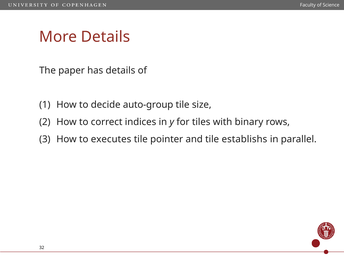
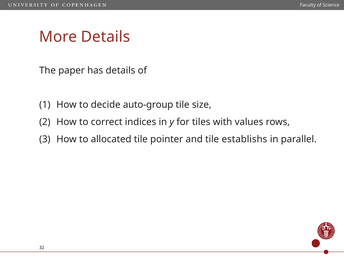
binary: binary -> values (249, 122)
executes: executes -> allocated (111, 139)
